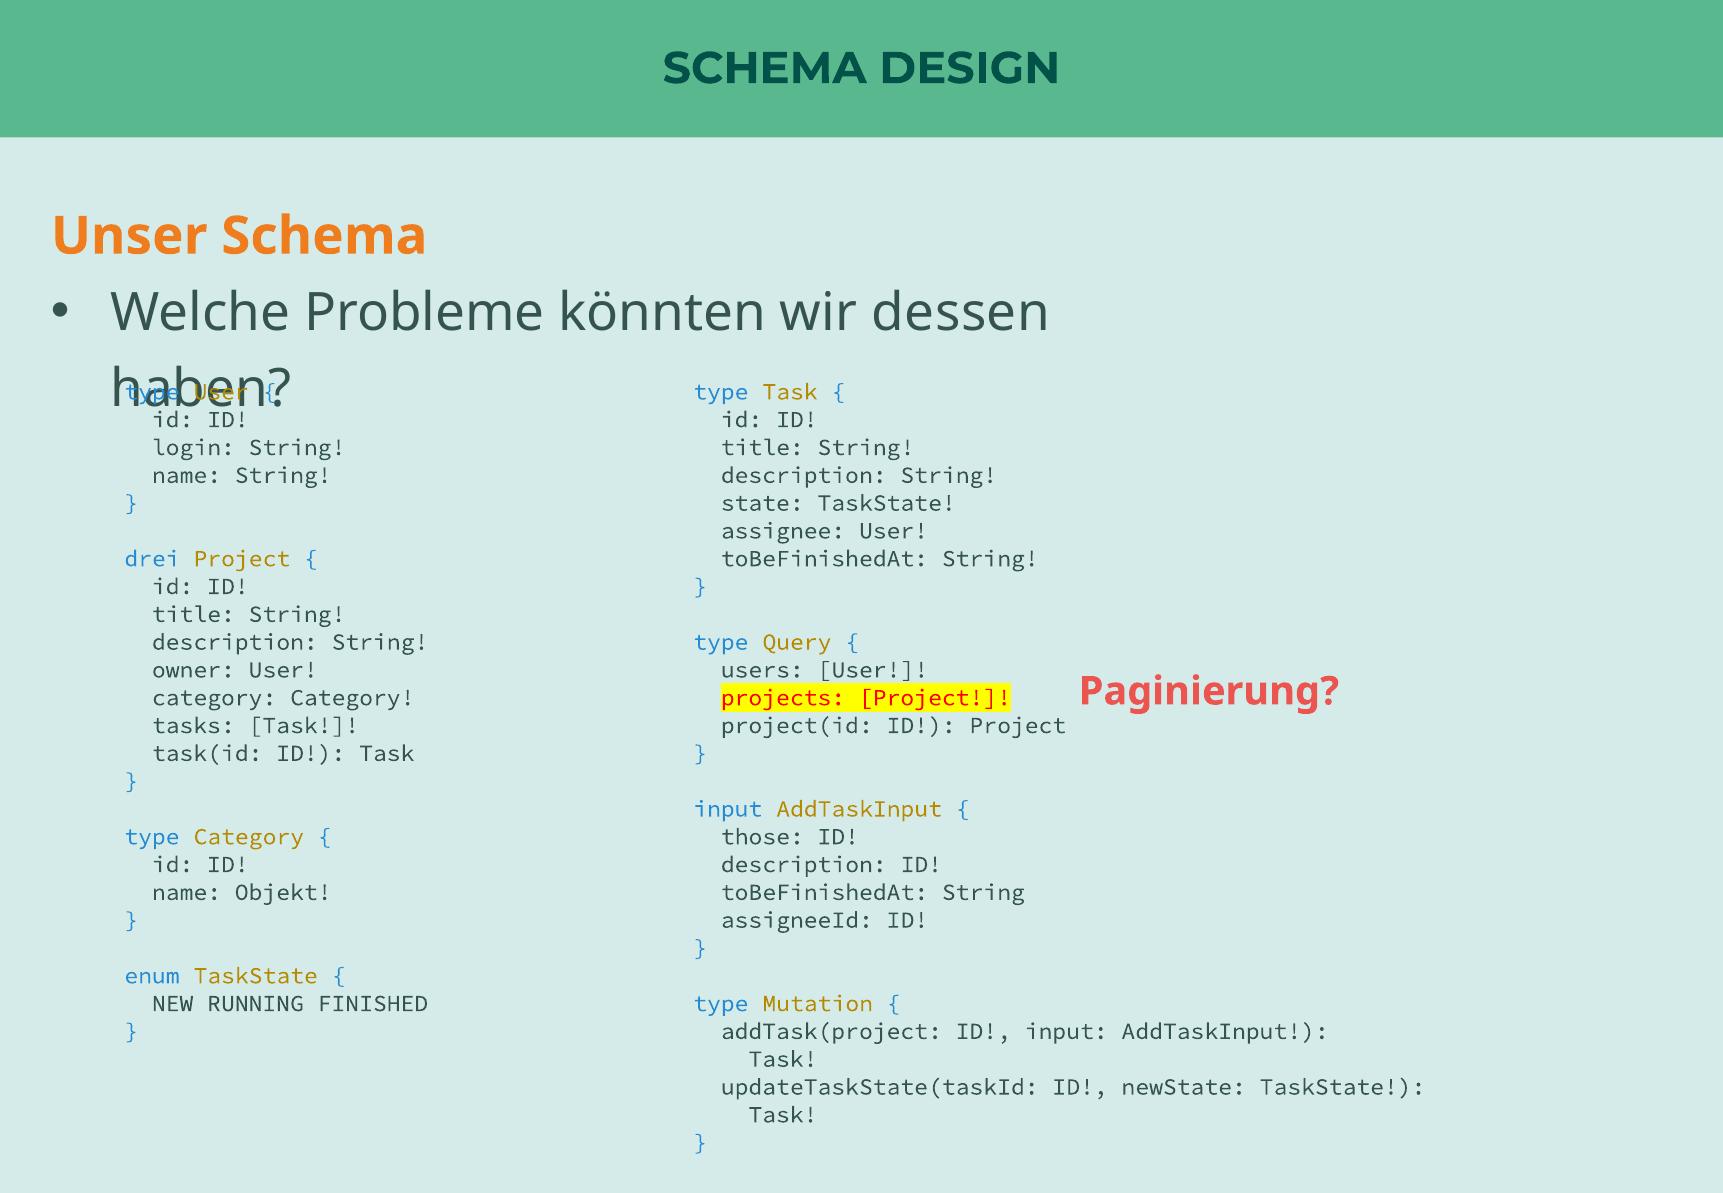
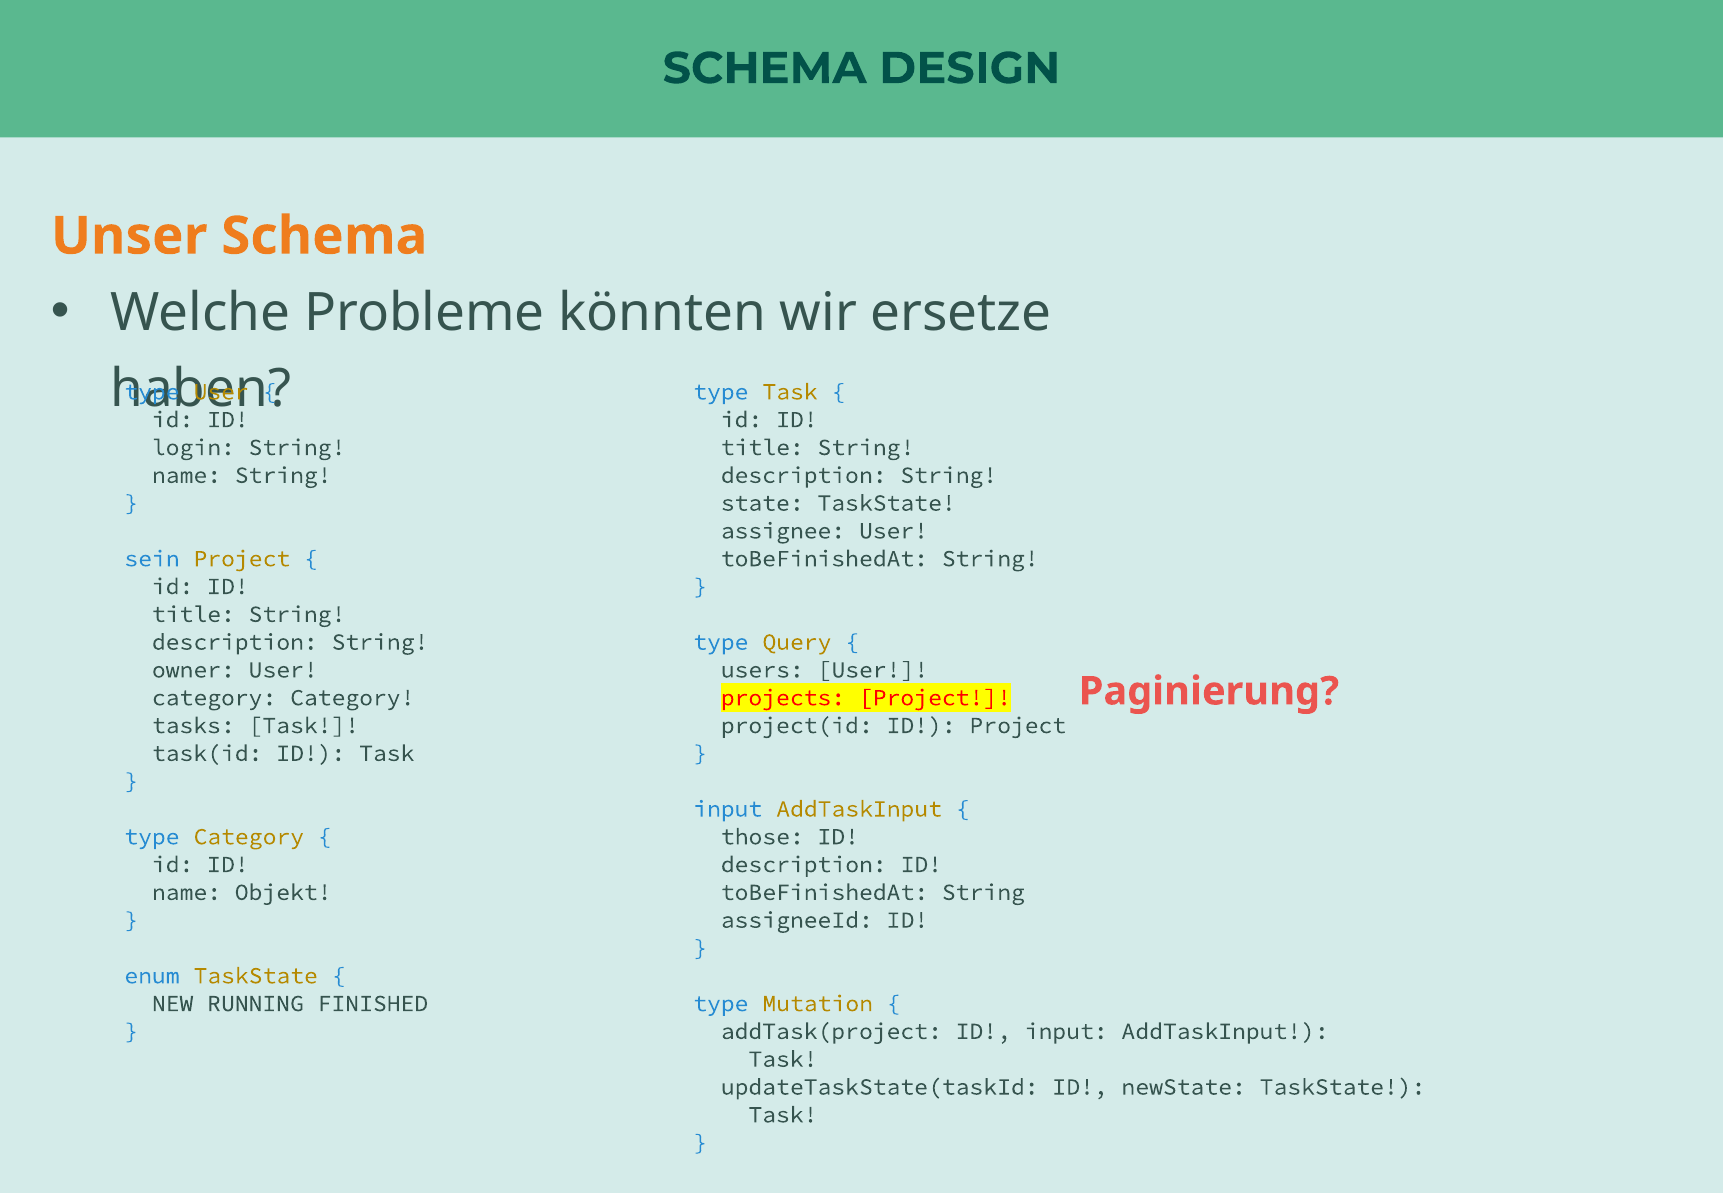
dessen: dessen -> ersetze (961, 312)
drei: drei -> sein (152, 559)
